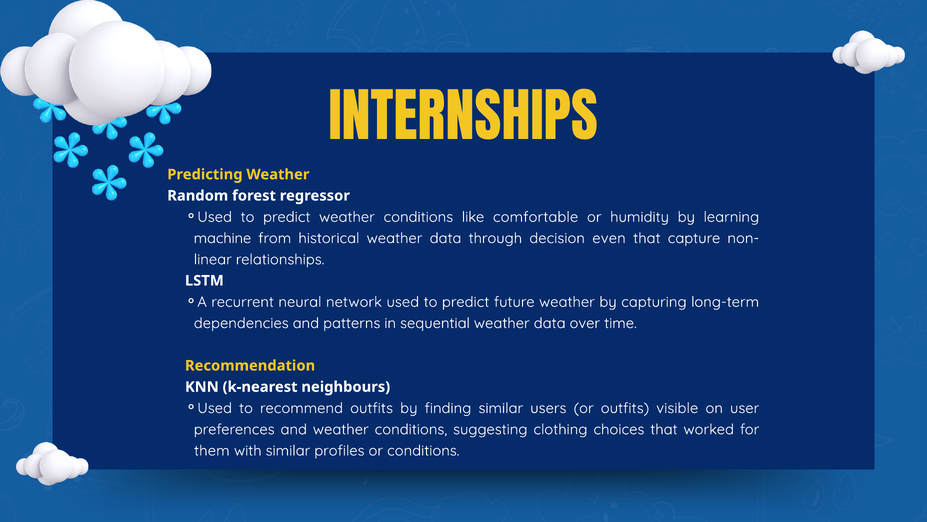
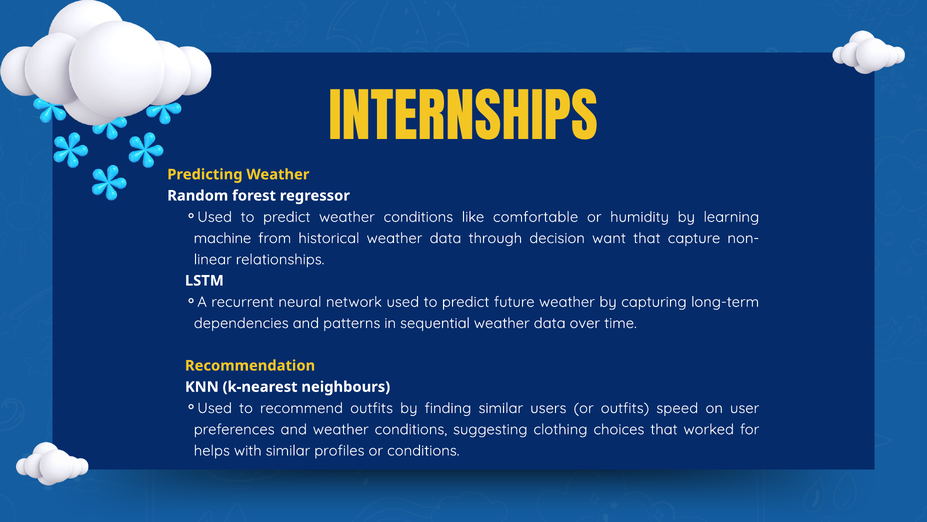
even: even -> want (609, 238)
visible: visible -> speed (677, 408)
them: them -> helps (212, 450)
